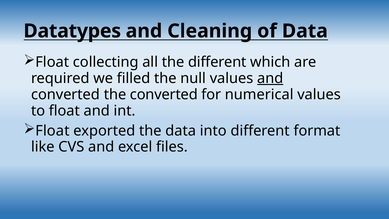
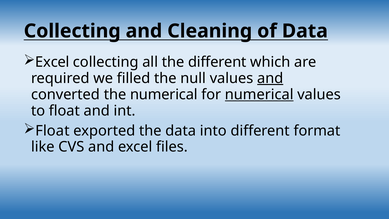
Datatypes: Datatypes -> Collecting (72, 31)
Float: Float -> Excel (52, 62)
the converted: converted -> numerical (164, 94)
numerical underline: none -> present (259, 94)
